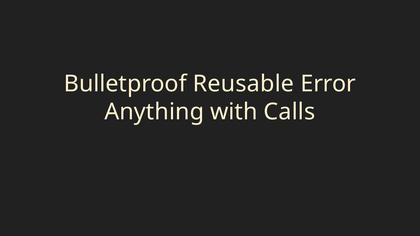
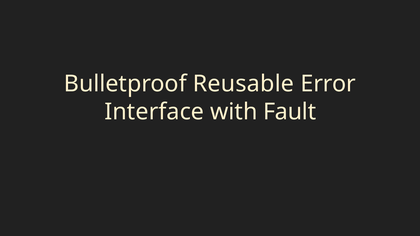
Anything: Anything -> Interface (154, 112)
Calls: Calls -> Fault (290, 112)
